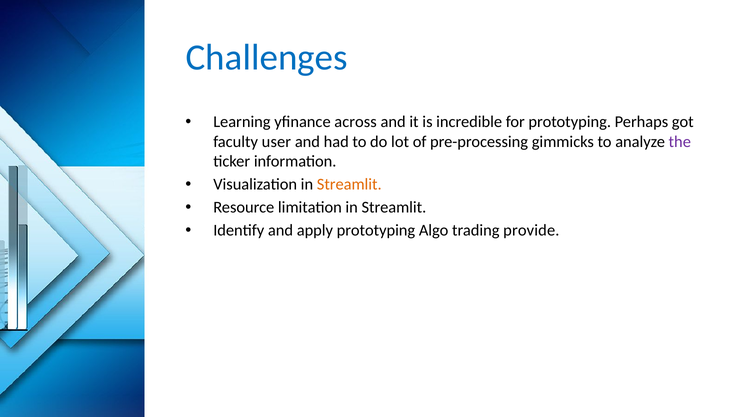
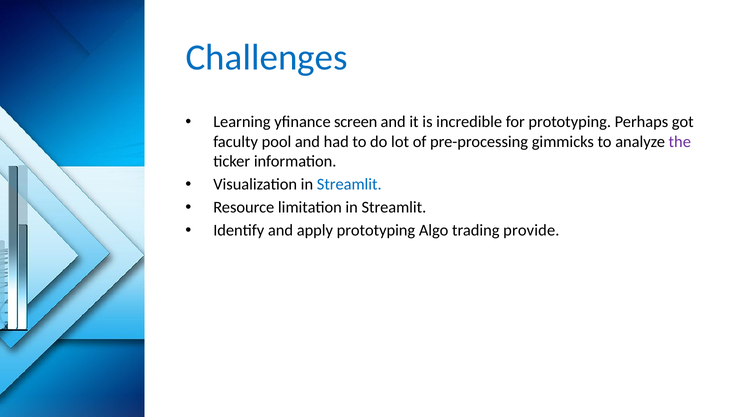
across: across -> screen (356, 122)
user: user -> pool (277, 142)
Streamlit colour: orange -> blue (349, 184)
